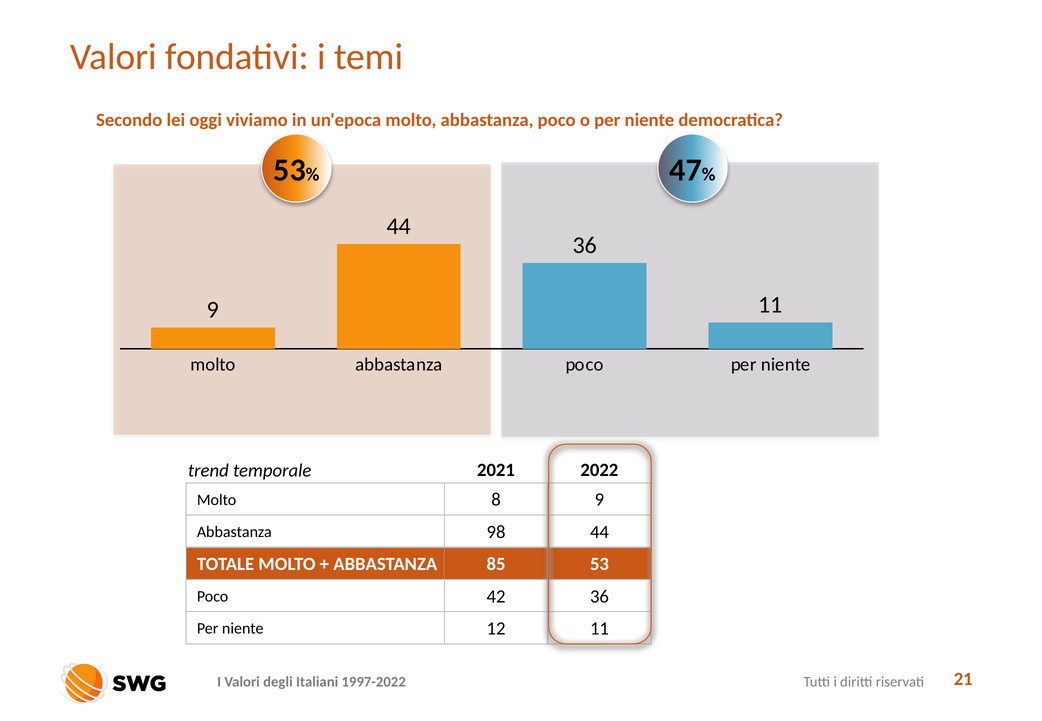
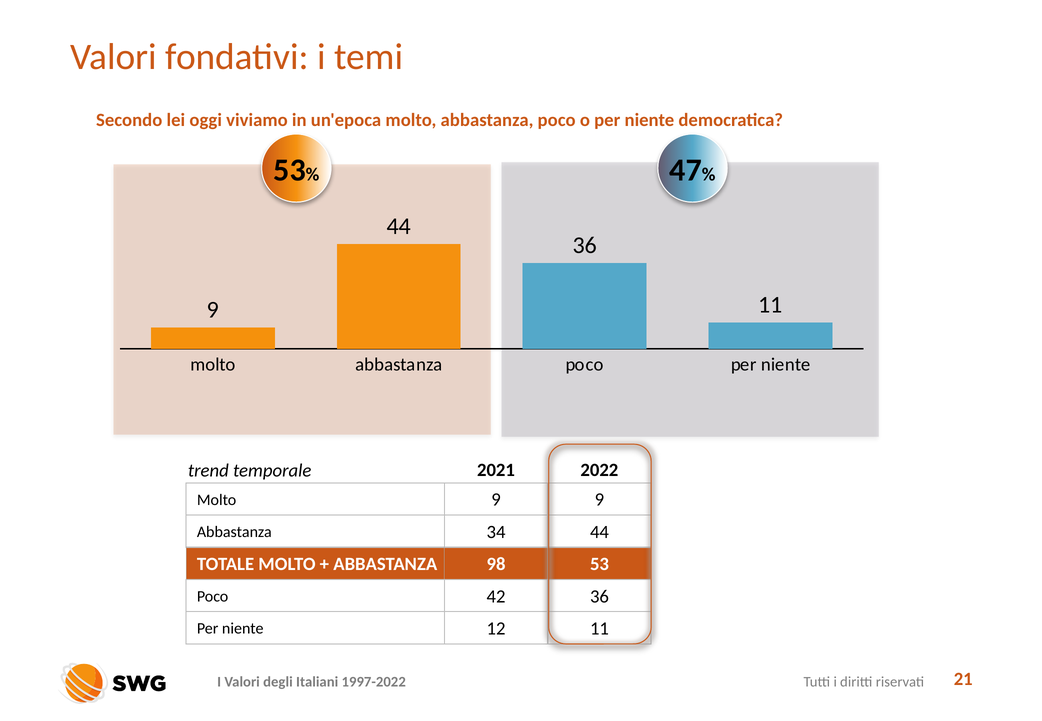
Molto 8: 8 -> 9 (496, 500)
98: 98 -> 34 (496, 532)
85: 85 -> 98 (496, 565)
